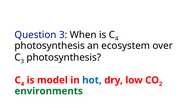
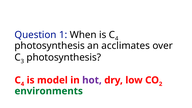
Question 3: 3 -> 1 (63, 35)
ecosystem: ecosystem -> acclimates (126, 46)
hot colour: blue -> purple (92, 80)
